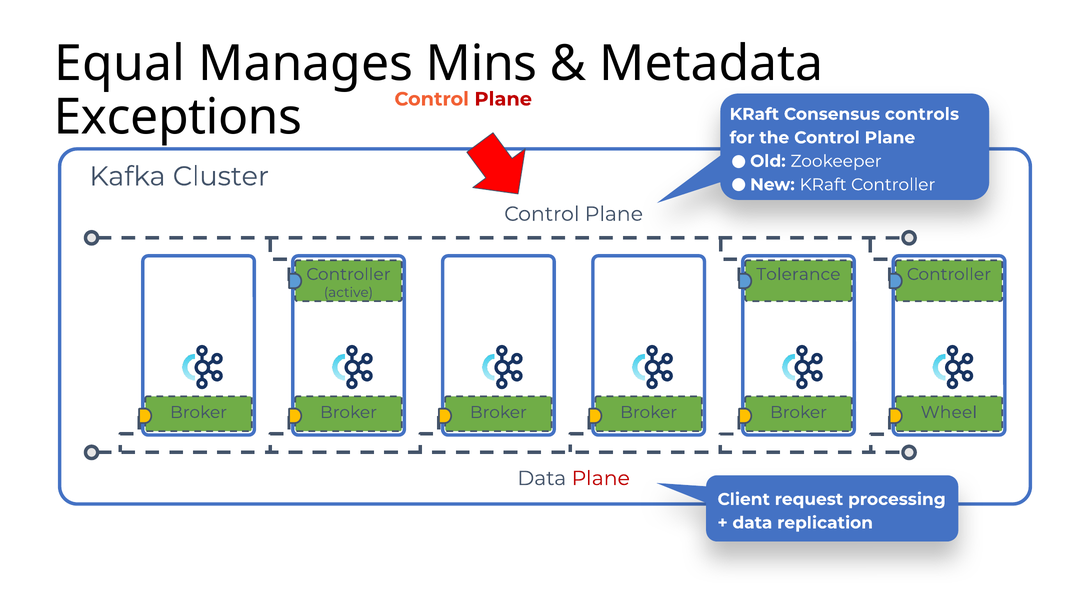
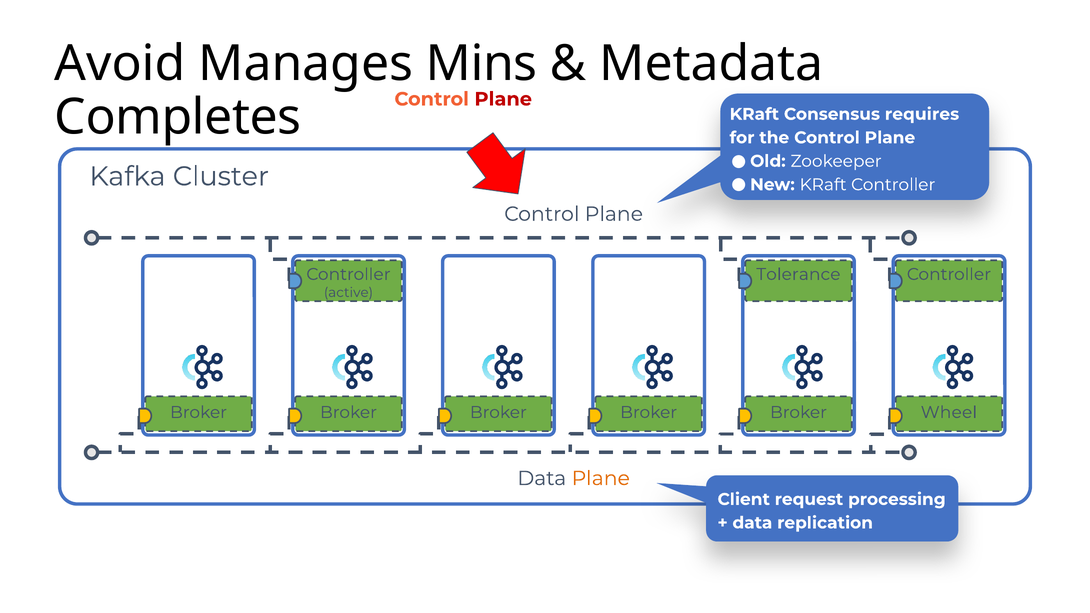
Equal: Equal -> Avoid (120, 64)
Exceptions: Exceptions -> Completes (178, 118)
controls: controls -> requires (922, 114)
Plane colour: red -> orange (601, 478)
